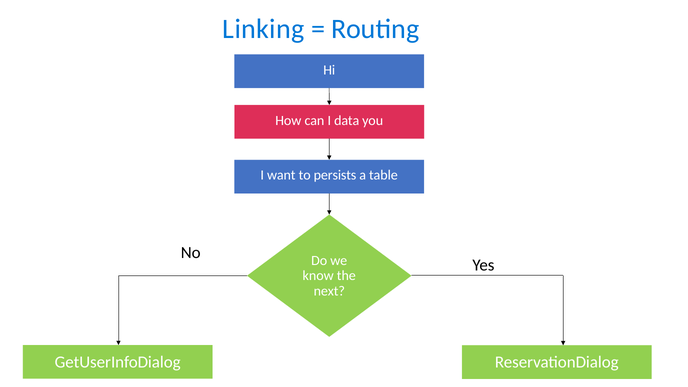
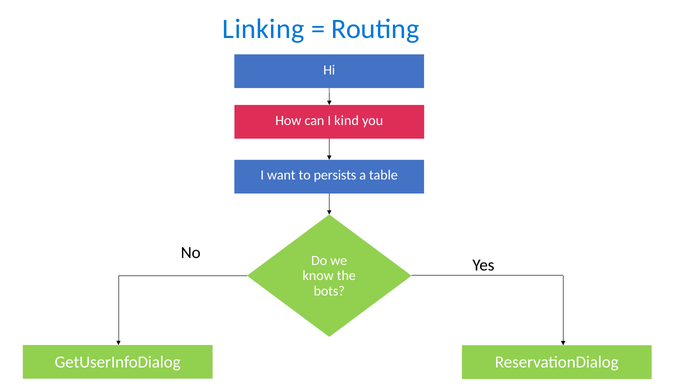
data: data -> kind (347, 121)
next: next -> bots (329, 291)
